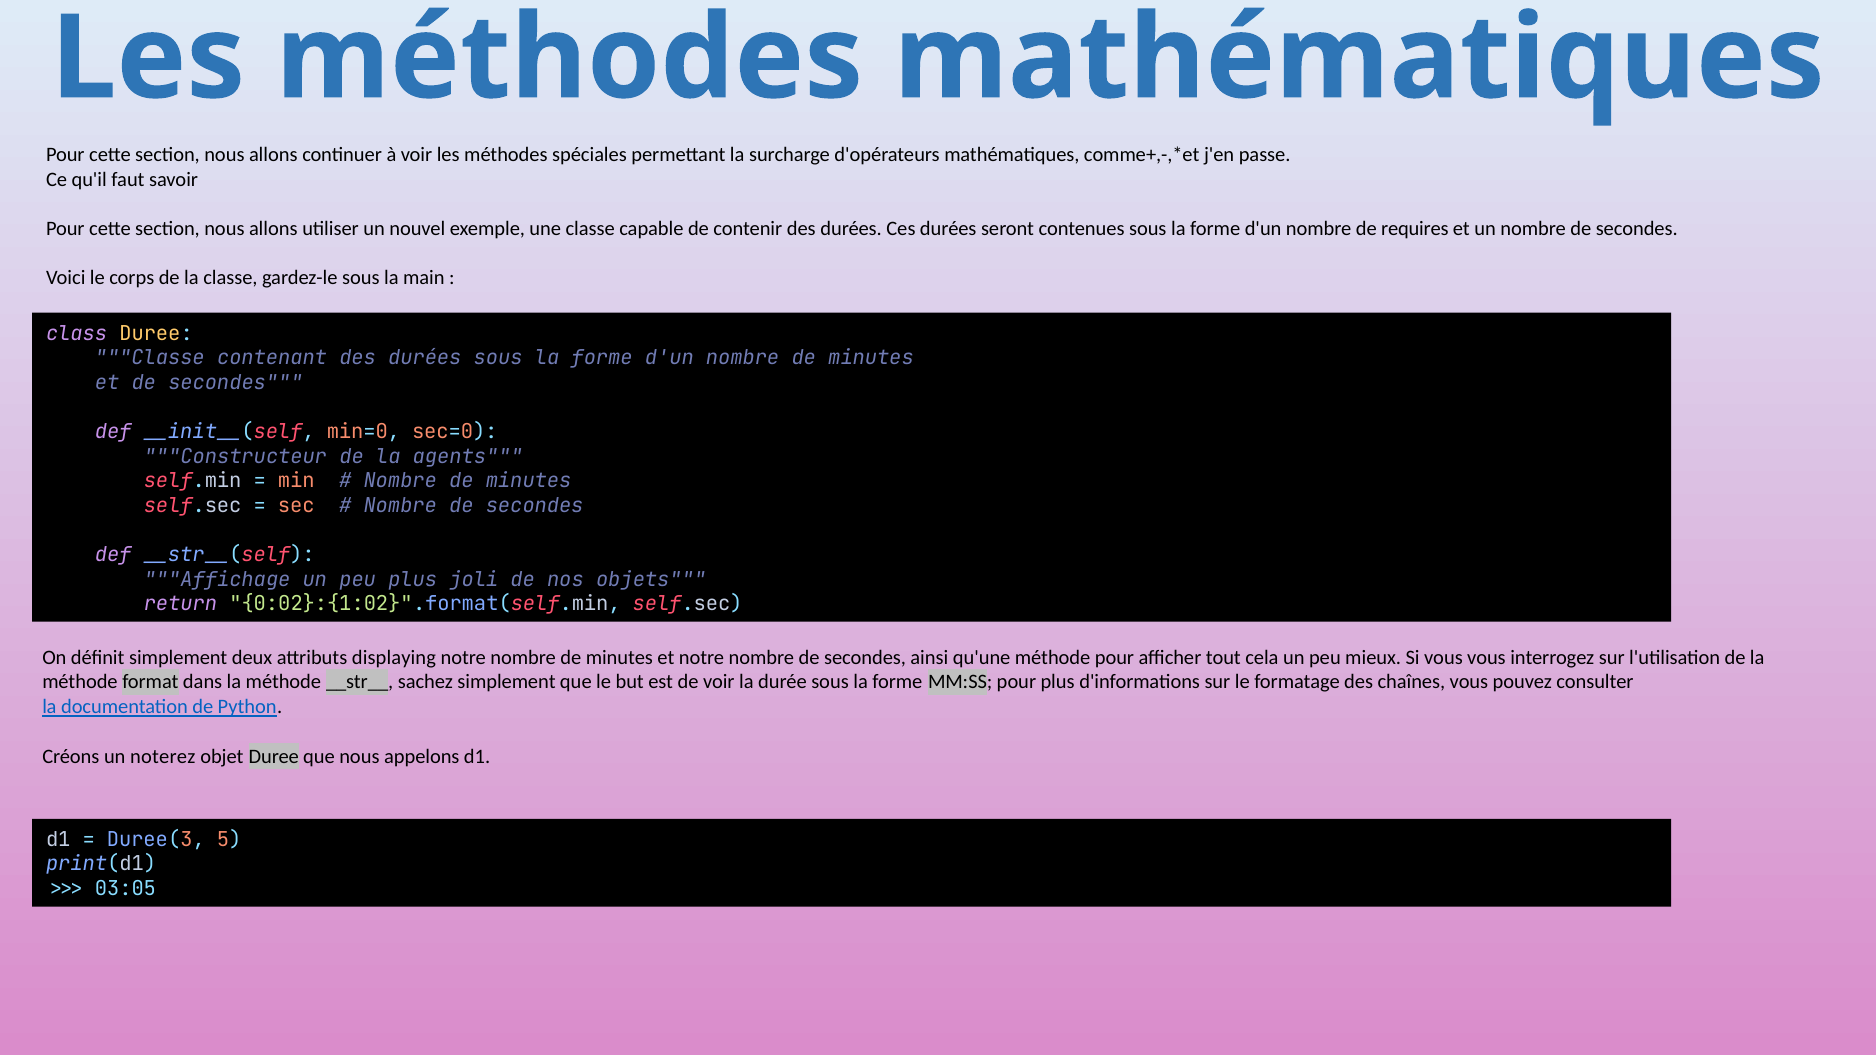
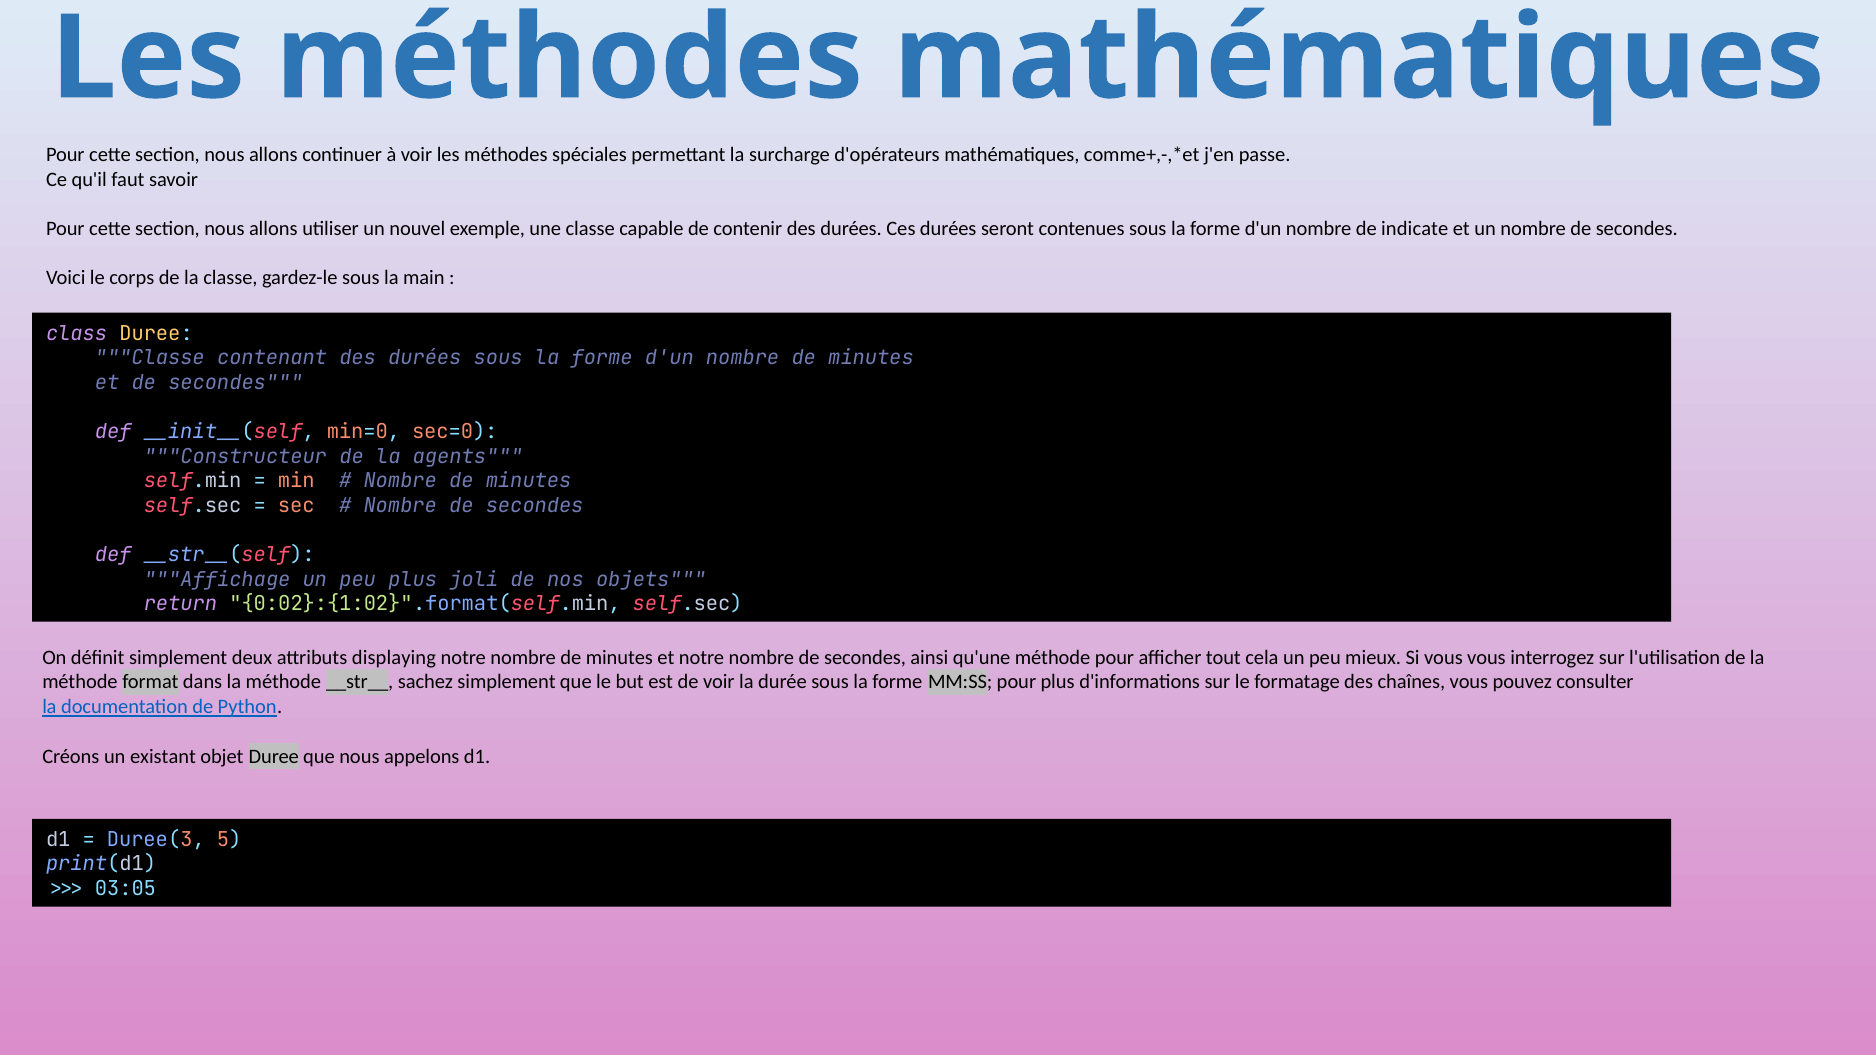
requires: requires -> indicate (1415, 229)
noterez: noterez -> existant (163, 756)
